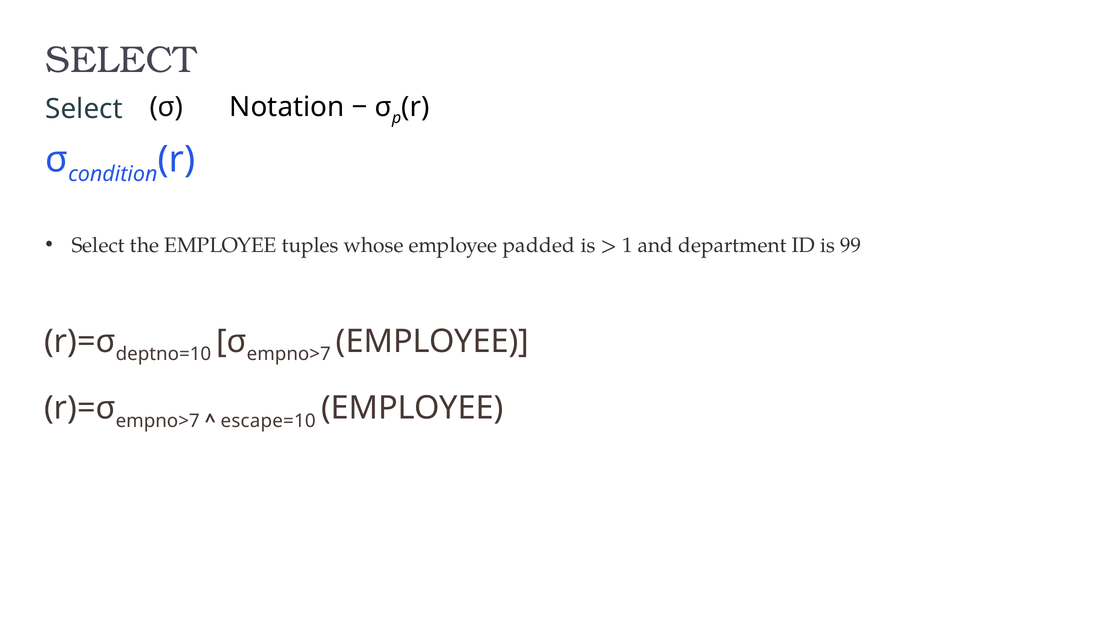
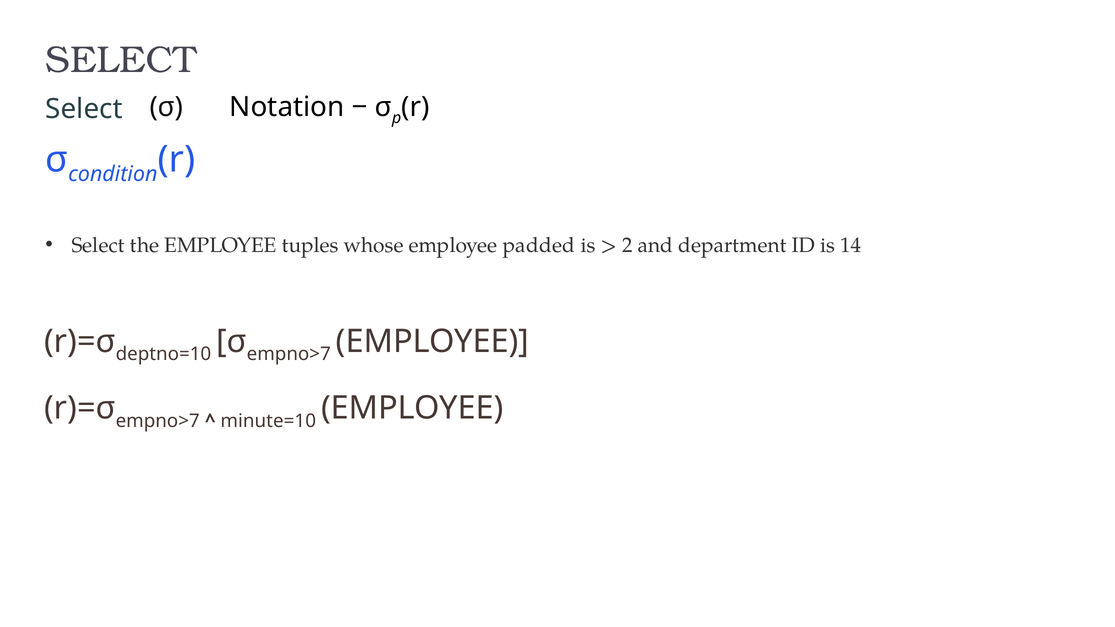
1: 1 -> 2 (627, 245)
99: 99 -> 14 (851, 245)
escape=10: escape=10 -> minute=10 (268, 421)
